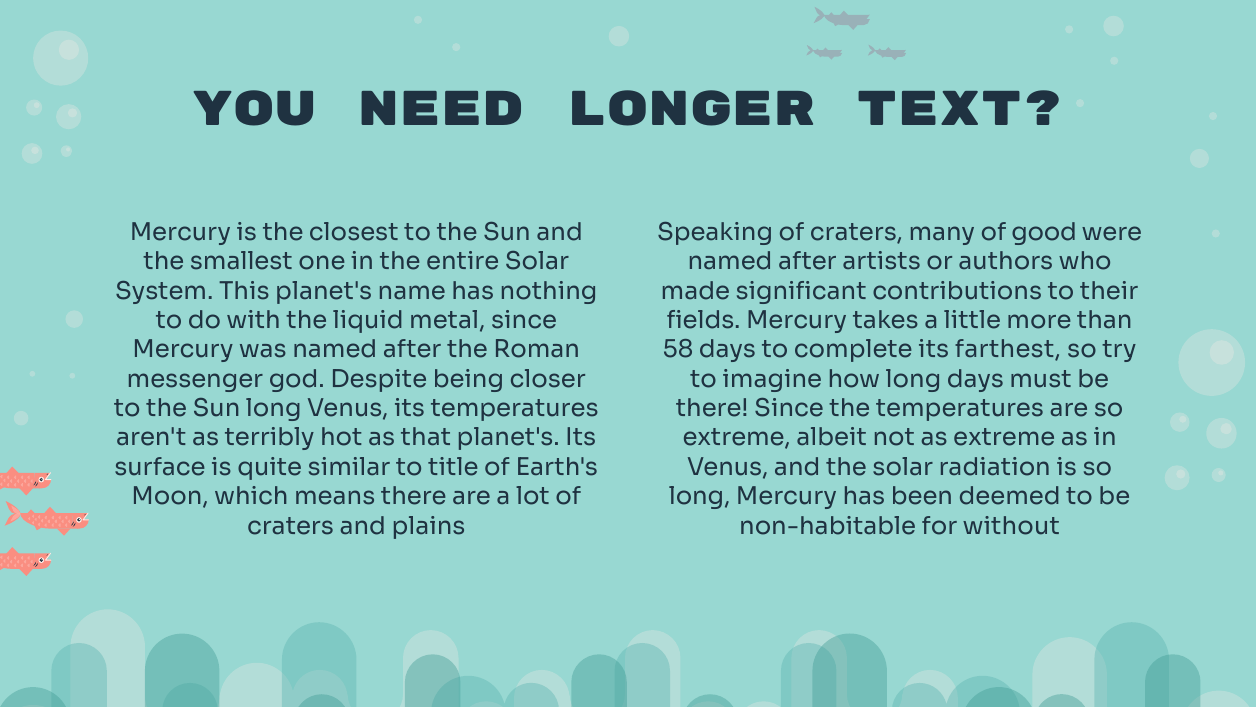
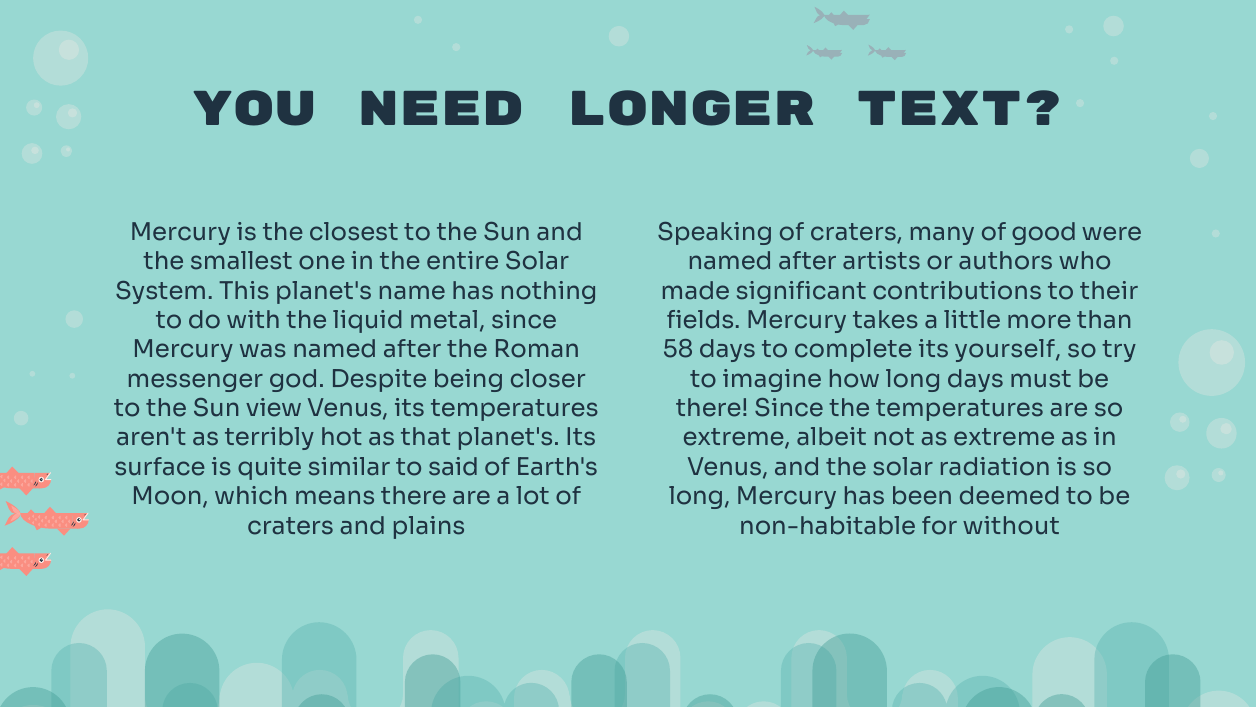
farthest: farthest -> yourself (1008, 350)
Sun long: long -> view (274, 408)
title: title -> said (454, 467)
